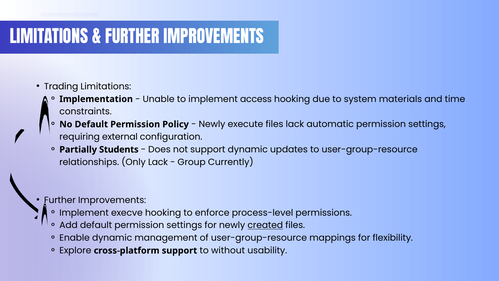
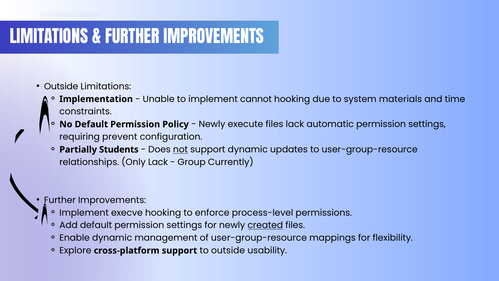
Trading: Trading -> Outside (61, 86)
access: access -> cannot (256, 99)
external: external -> prevent (120, 137)
not underline: none -> present (180, 149)
to without: without -> outside (228, 250)
